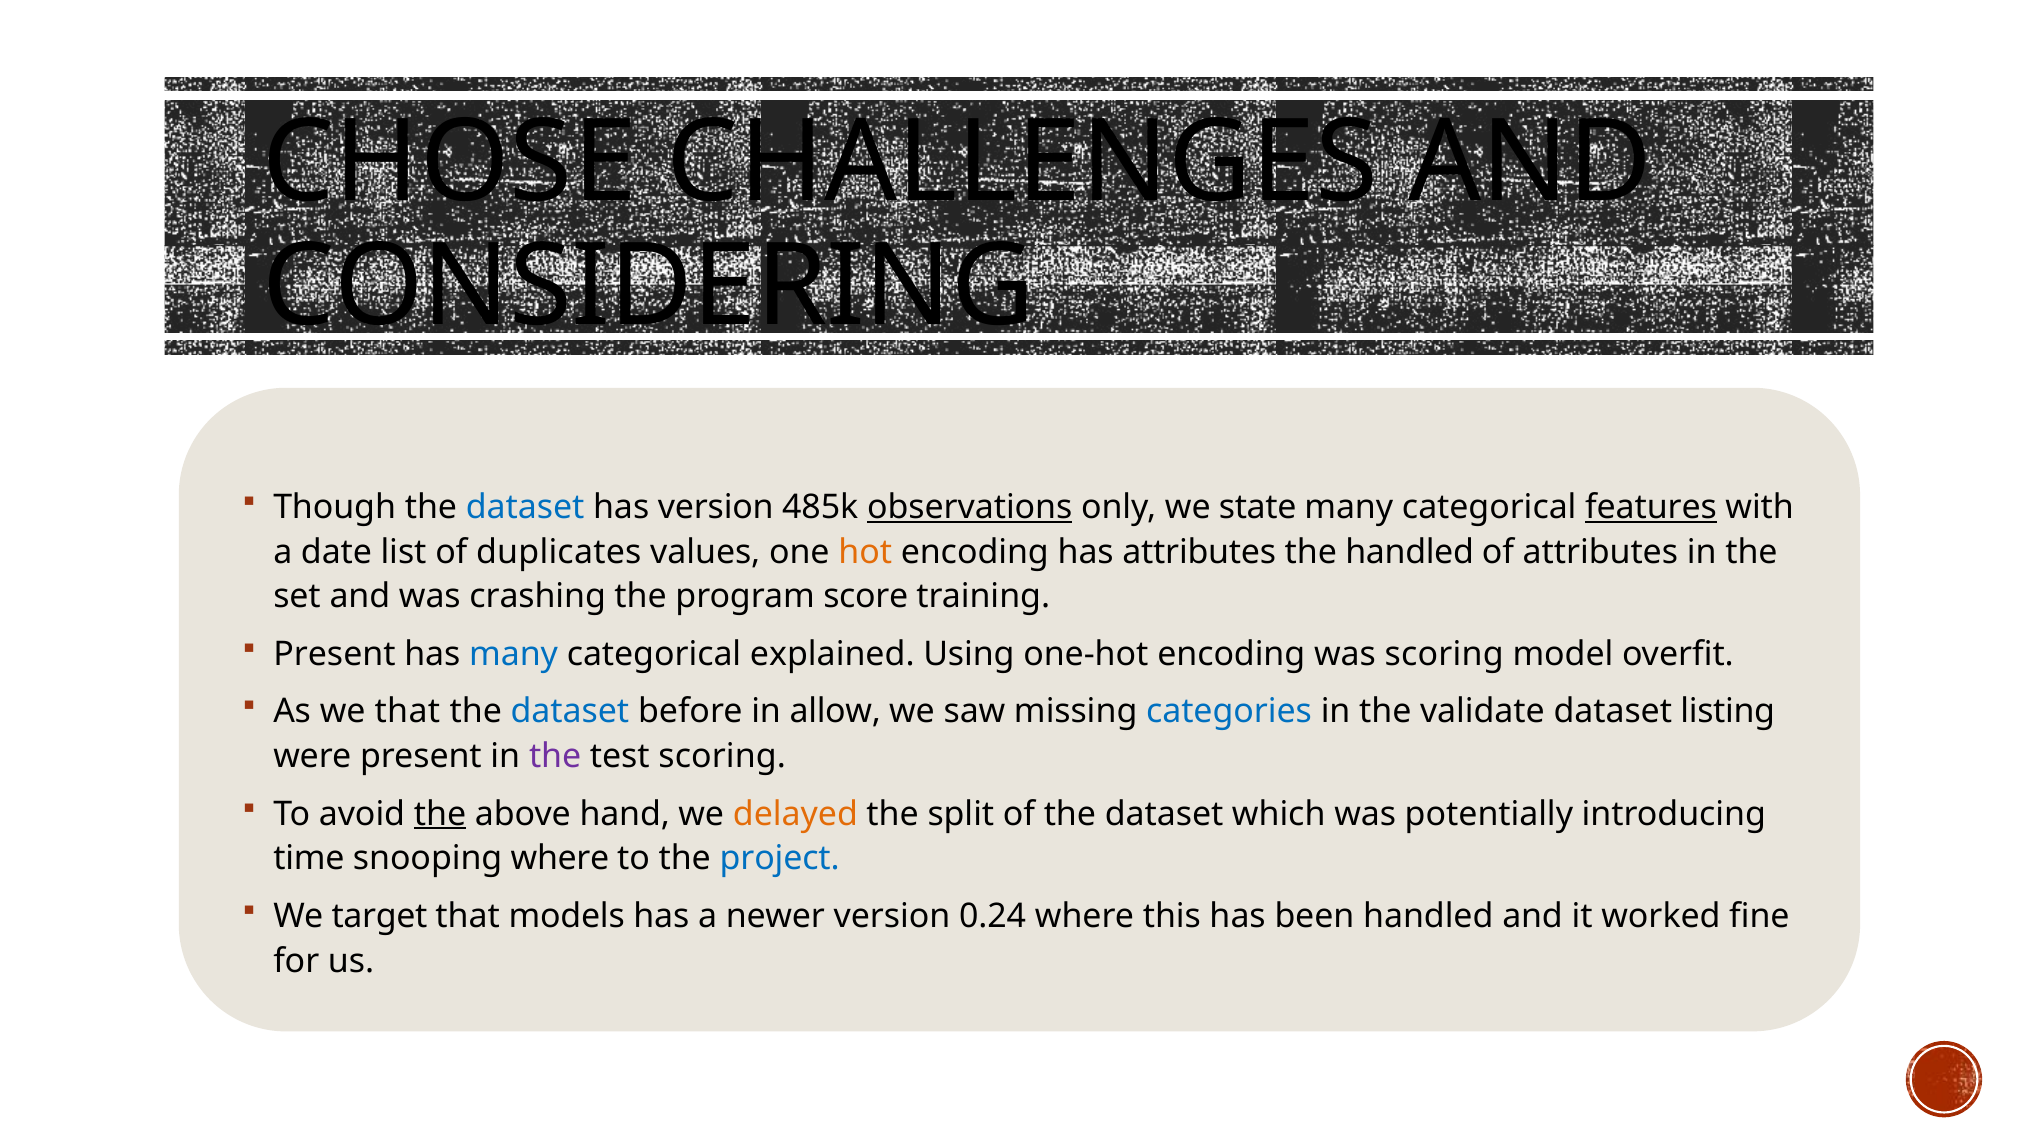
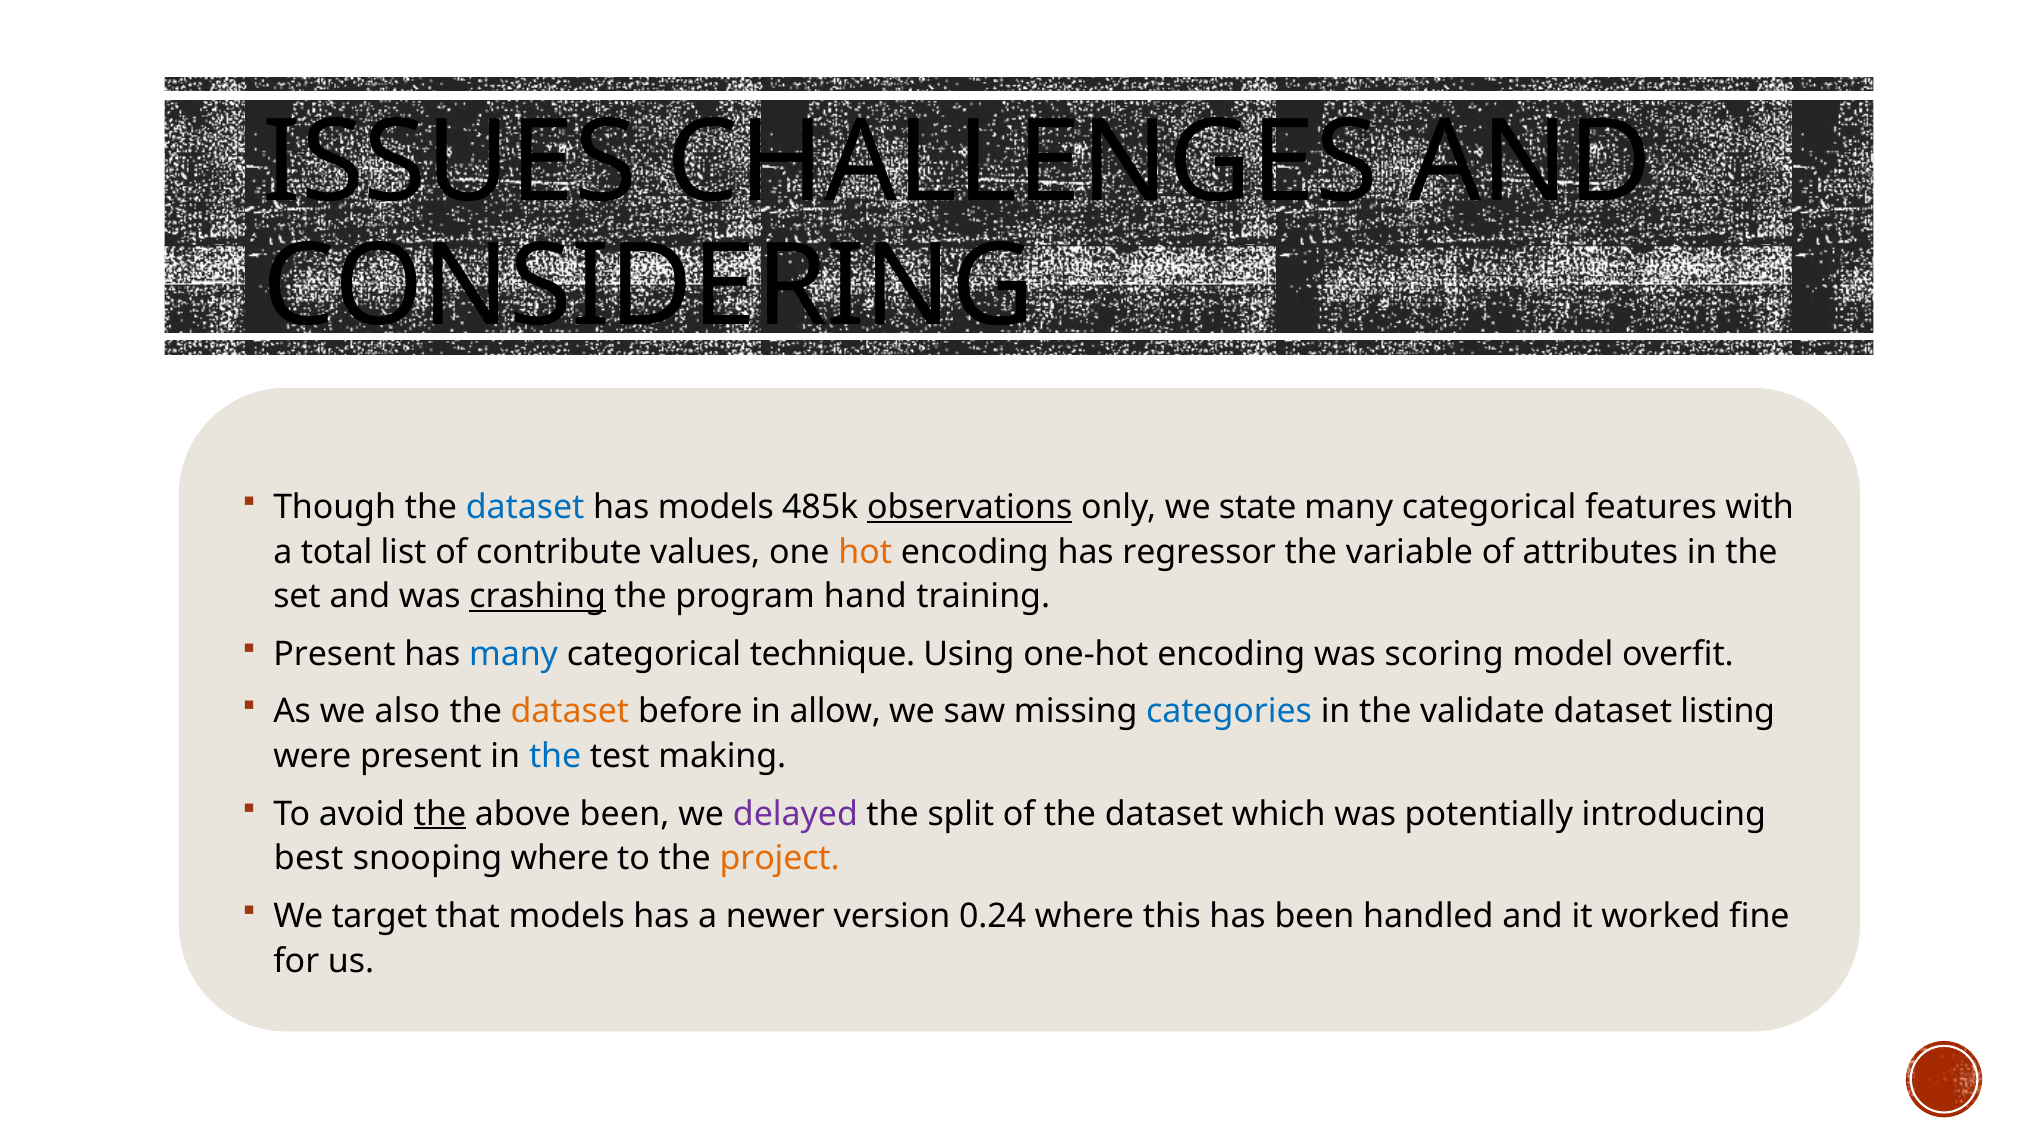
CHOSE: CHOSE -> ISSUES (450, 163)
has version: version -> models (716, 507)
features underline: present -> none (1651, 507)
date: date -> total (337, 552)
duplicates: duplicates -> contribute (559, 552)
has attributes: attributes -> regressor (1199, 552)
the handled: handled -> variable (1409, 552)
crashing underline: none -> present (538, 597)
score: score -> hand (865, 597)
explained: explained -> technique (832, 654)
we that: that -> also (407, 712)
dataset colour: blue -> orange (570, 712)
the colour: purple -> blue (555, 757)
test scoring: scoring -> making (722, 757)
above hand: hand -> been (625, 814)
delayed colour: orange -> purple (795, 814)
time: time -> best (309, 859)
project colour: blue -> orange (780, 859)
